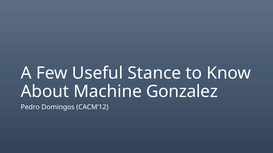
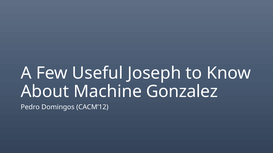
Stance: Stance -> Joseph (154, 73)
